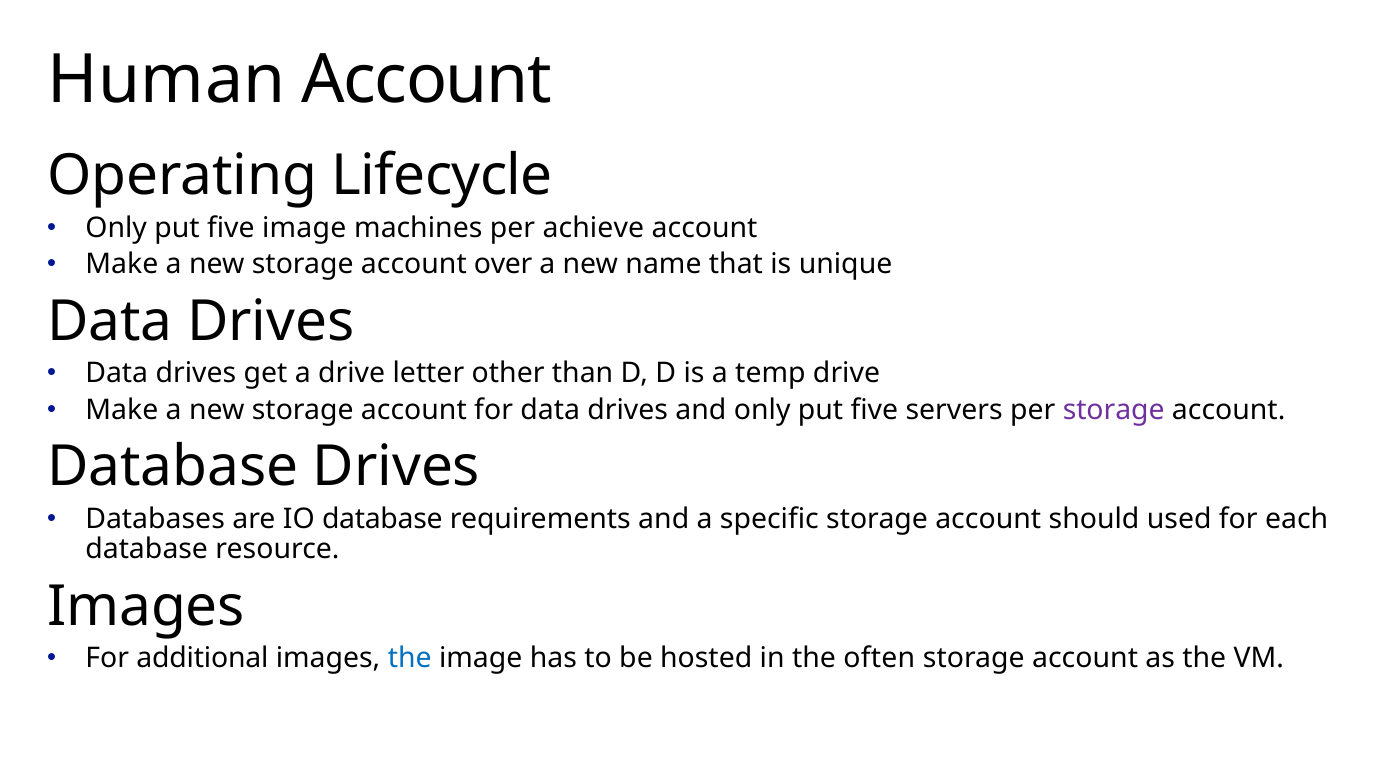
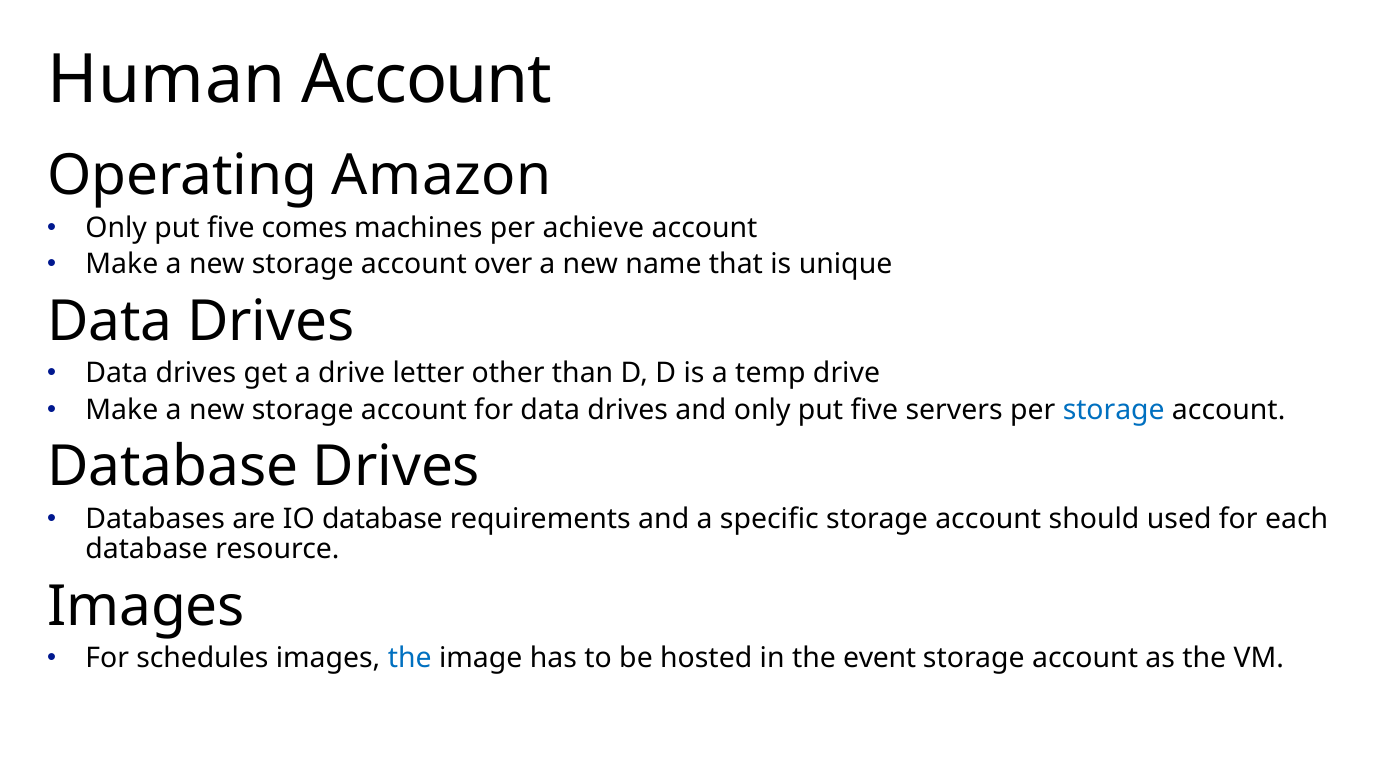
Lifecycle: Lifecycle -> Amazon (442, 176)
five image: image -> comes (305, 228)
storage colour: purple -> blue (1114, 410)
additional: additional -> schedules (202, 658)
often: often -> event (880, 658)
